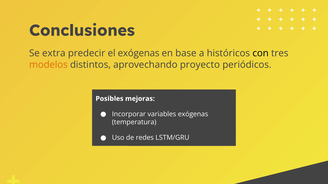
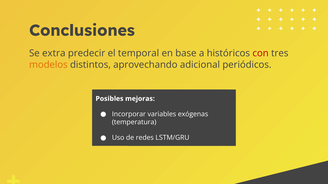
el exógenas: exógenas -> temporal (139, 53)
con colour: black -> red (261, 53)
proyecto: proyecto -> adicional (200, 65)
